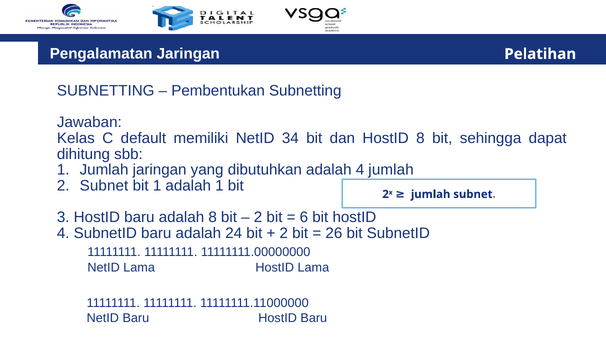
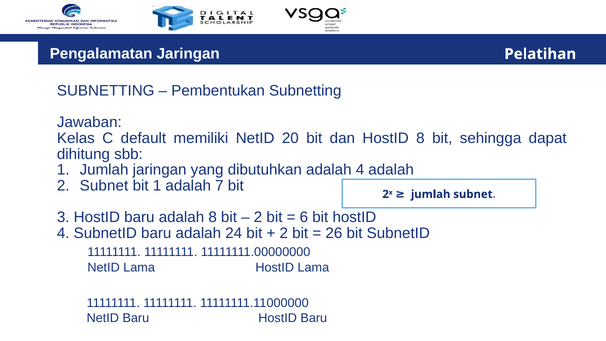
34: 34 -> 20 (290, 138)
4 jumlah: jumlah -> adalah (391, 170)
adalah 1: 1 -> 7 (219, 186)
